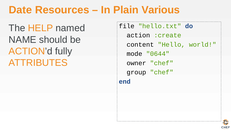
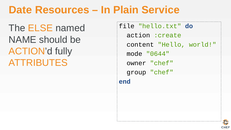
Various: Various -> Service (161, 10)
HELP: HELP -> ELSE (40, 28)
